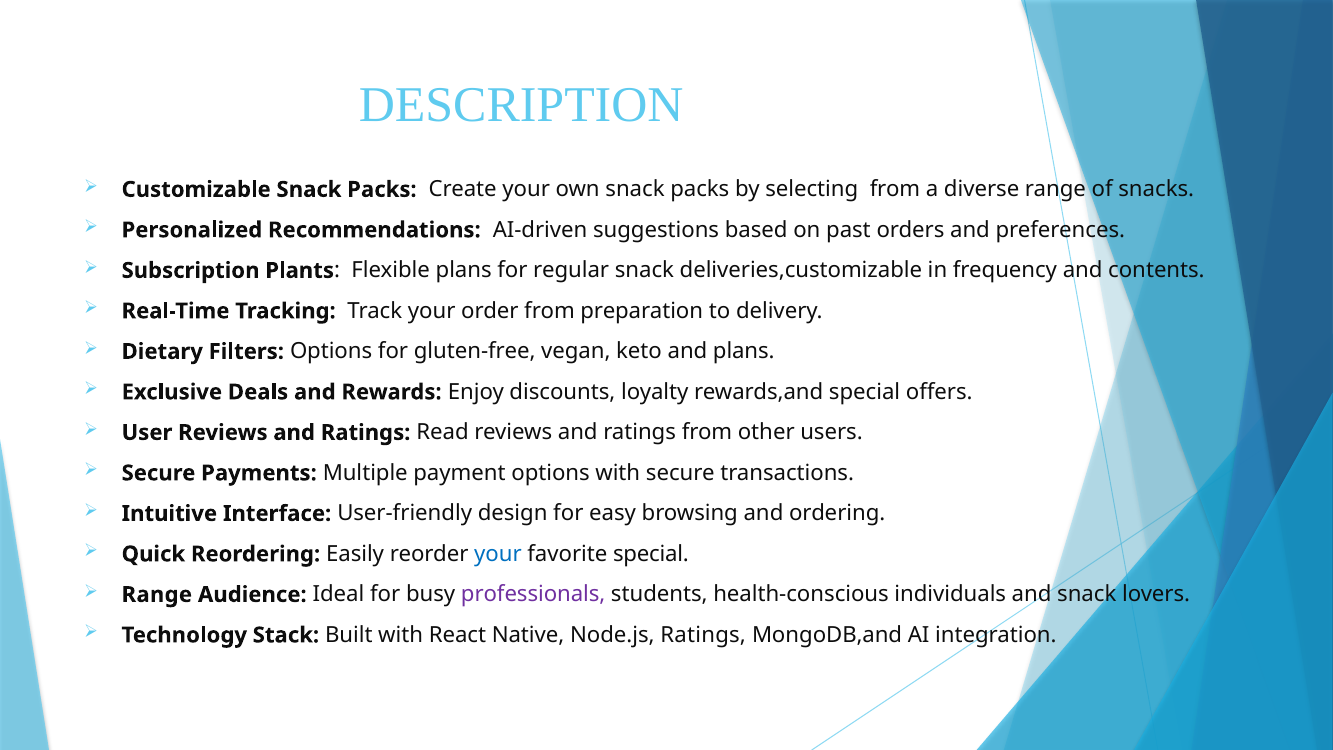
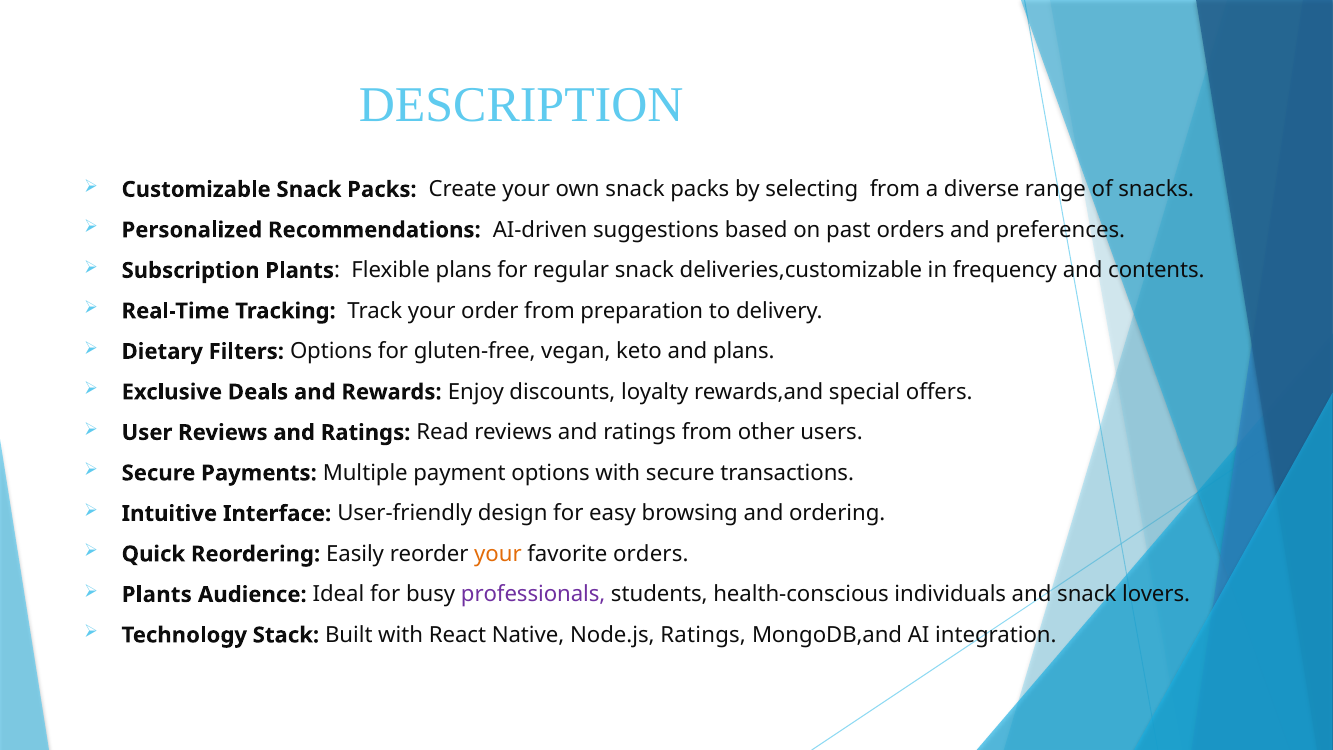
your colour: blue -> orange (498, 554)
favorite special: special -> orders (651, 554)
Range: Range -> Plants (157, 594)
